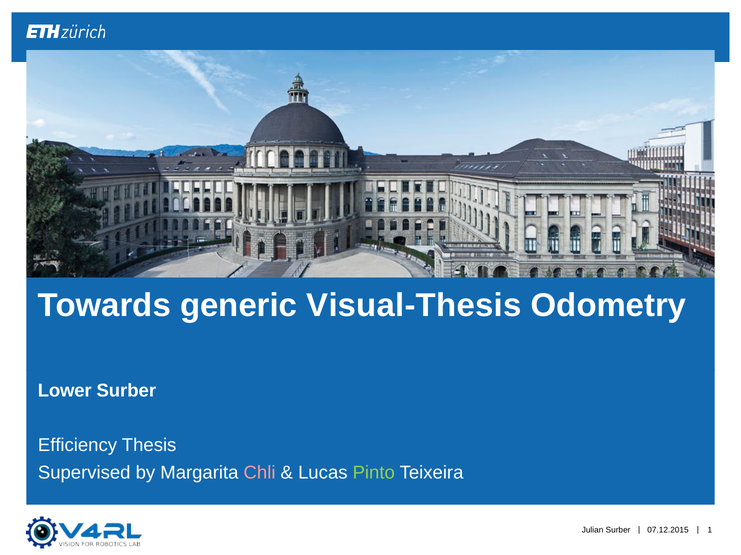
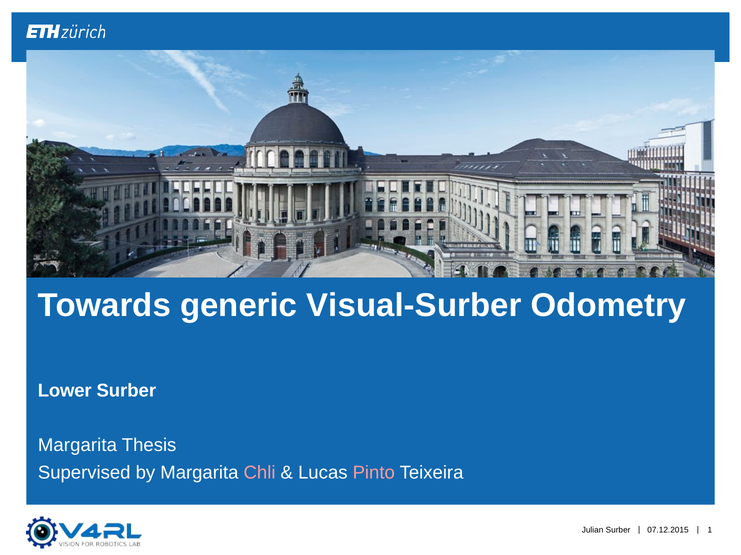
Visual-Thesis: Visual-Thesis -> Visual-Surber (414, 306)
Efficiency: Efficiency -> Margarita (77, 446)
Pinto colour: light green -> pink (374, 473)
